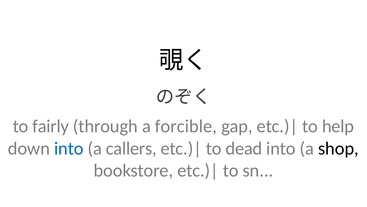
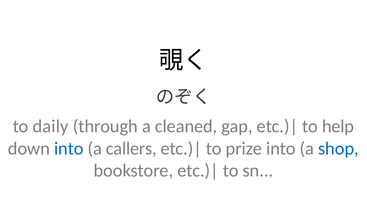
fairly: fairly -> daily (51, 126)
forcible: forcible -> cleaned (186, 126)
dead: dead -> prize (244, 148)
shop colour: black -> blue (338, 148)
